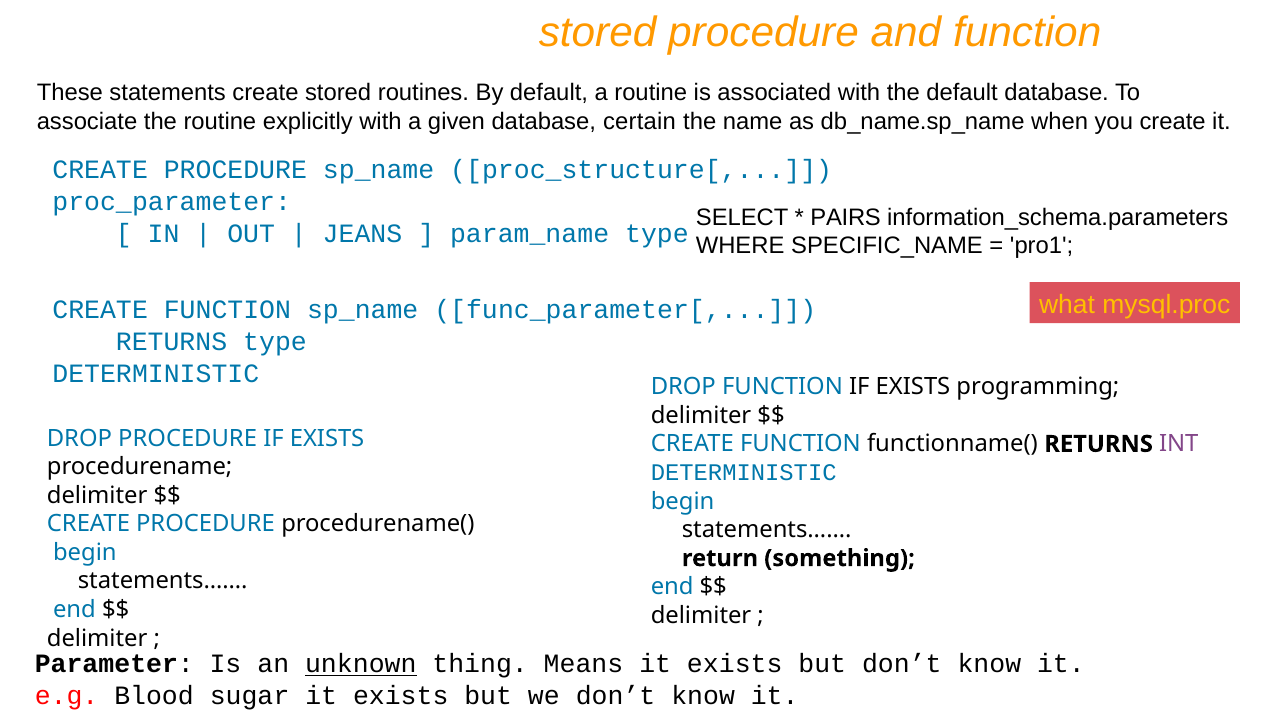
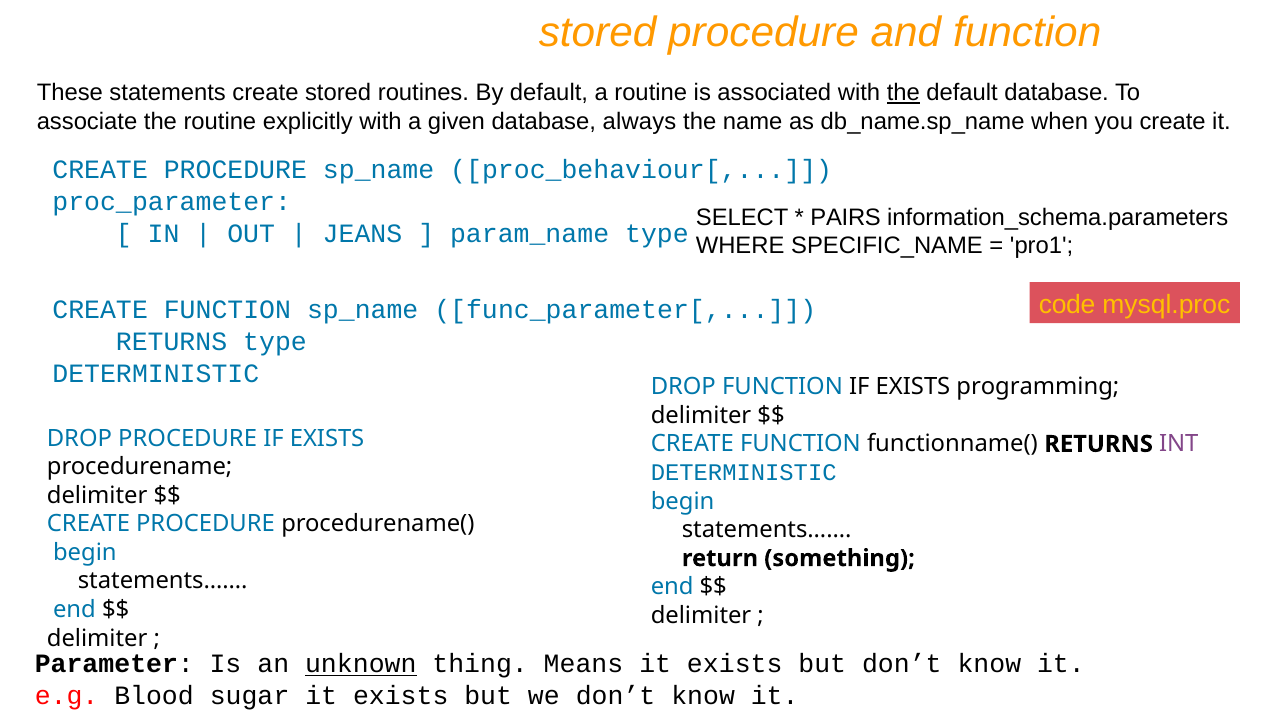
the underline: none -> present (903, 93)
certain: certain -> always (639, 121)
proc_structure[: proc_structure[ -> proc_behaviour[ (641, 170)
what: what -> code (1067, 305)
